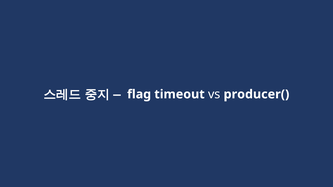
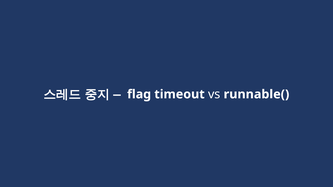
producer(: producer( -> runnable( (256, 94)
